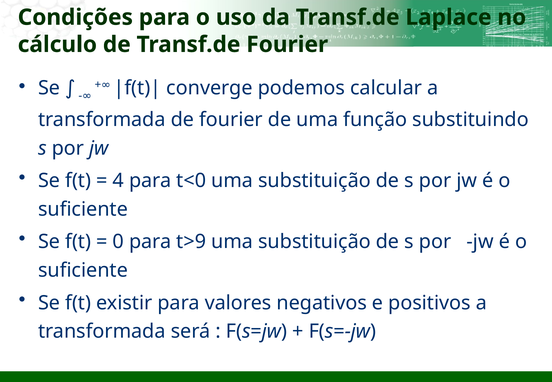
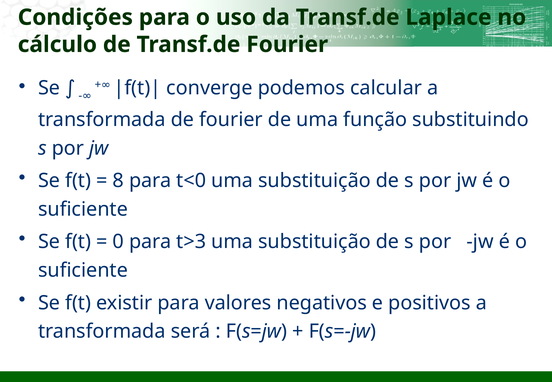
4: 4 -> 8 (118, 181)
t>9: t>9 -> t>3 (191, 242)
